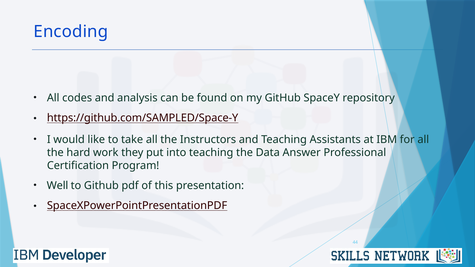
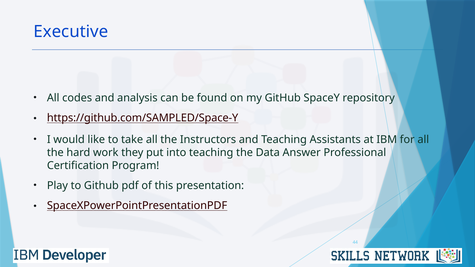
Encoding: Encoding -> Executive (71, 32)
Well: Well -> Play (57, 186)
